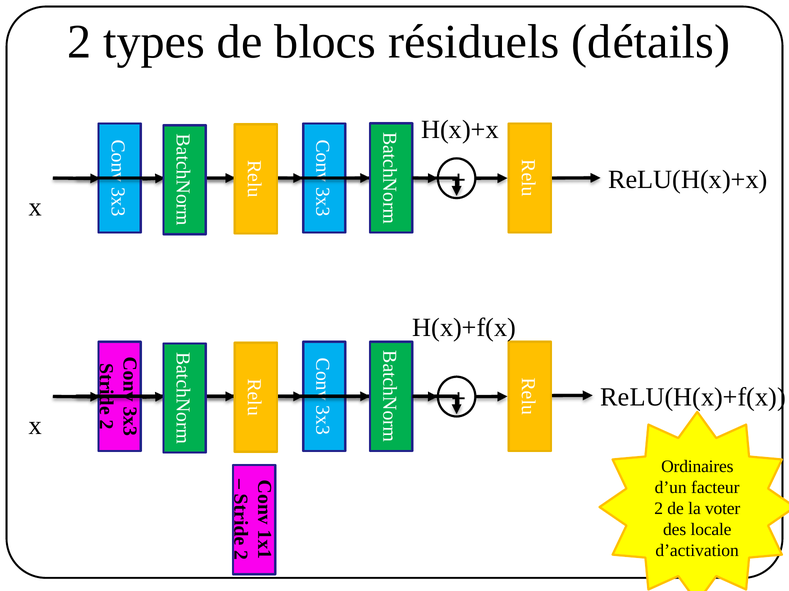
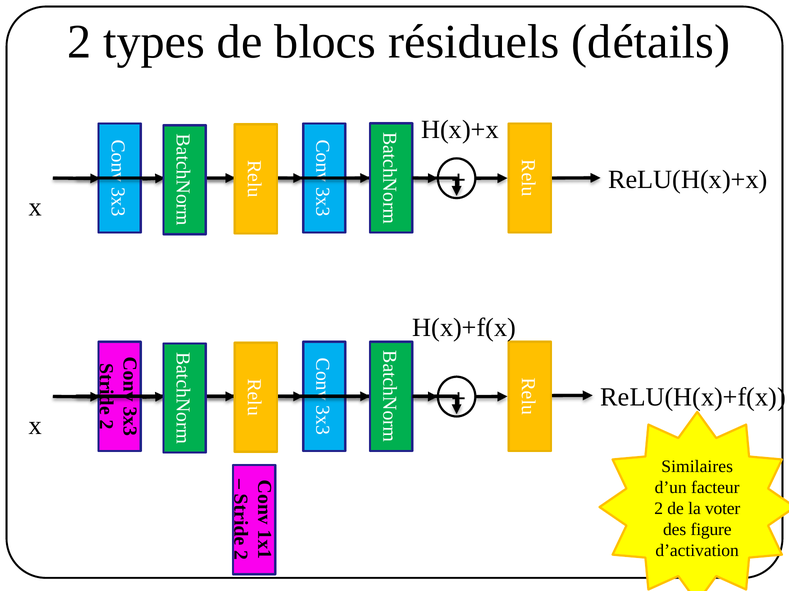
Ordinaires: Ordinaires -> Similaires (697, 467)
locale: locale -> figure (711, 530)
